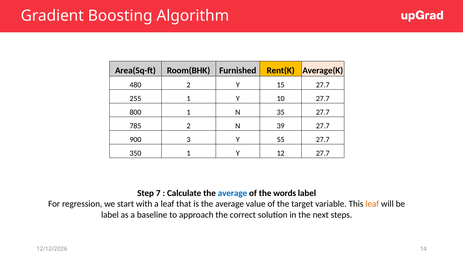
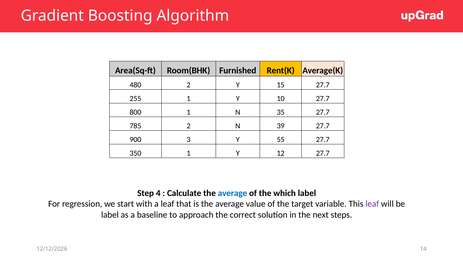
7: 7 -> 4 (158, 193)
words: words -> which (285, 193)
leaf colour: orange -> purple (372, 204)
